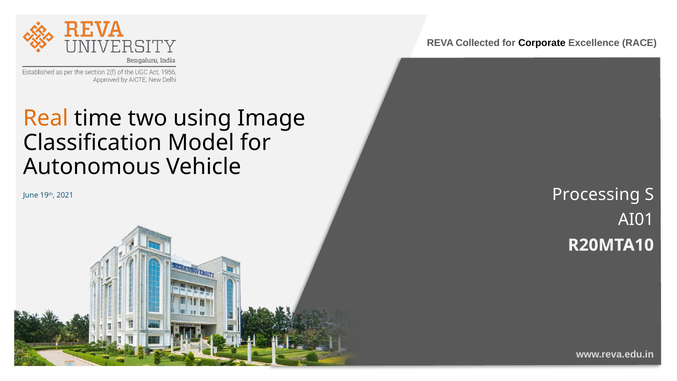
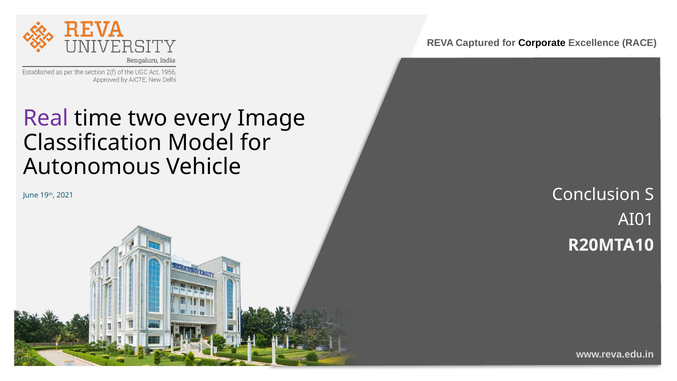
Collected: Collected -> Captured (478, 43)
Real colour: orange -> purple (46, 118)
using: using -> every (202, 118)
Processing: Processing -> Conclusion (596, 194)
